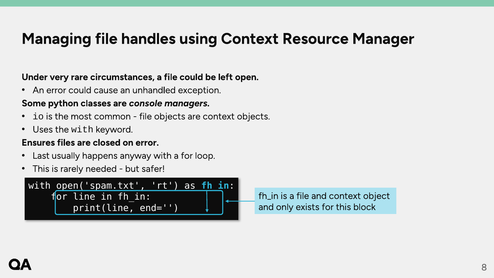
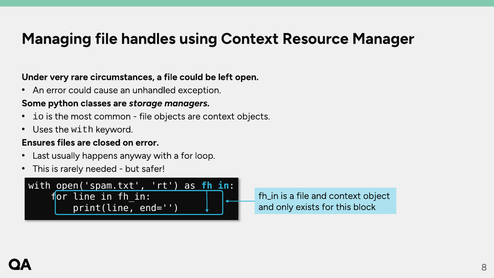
console: console -> storage (146, 103)
